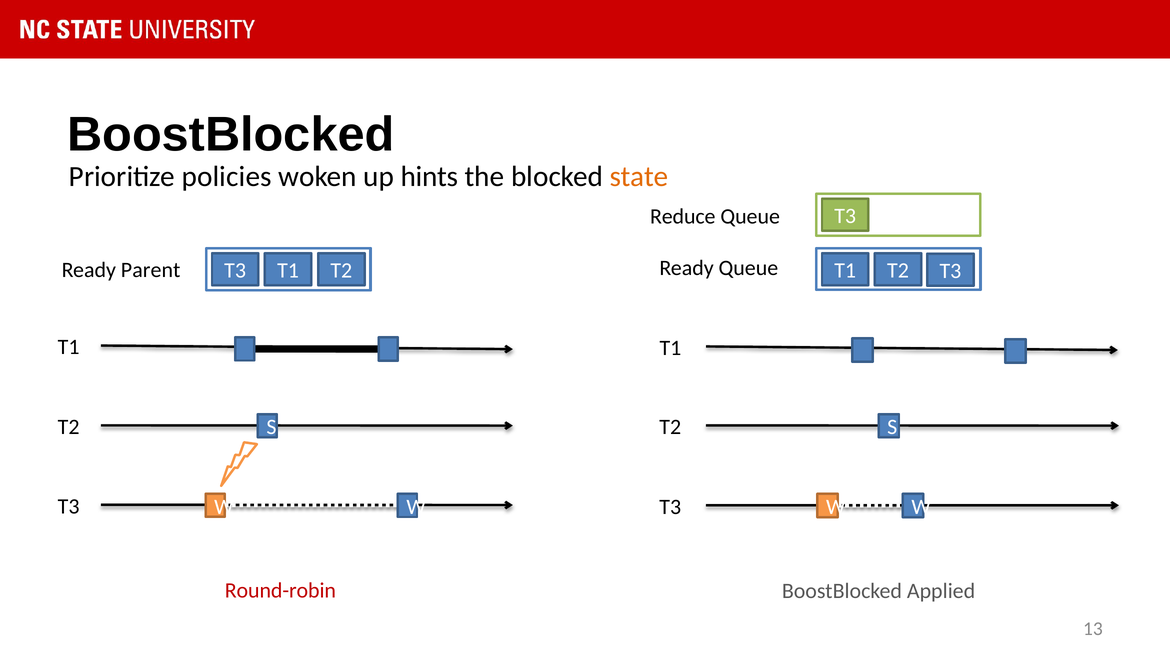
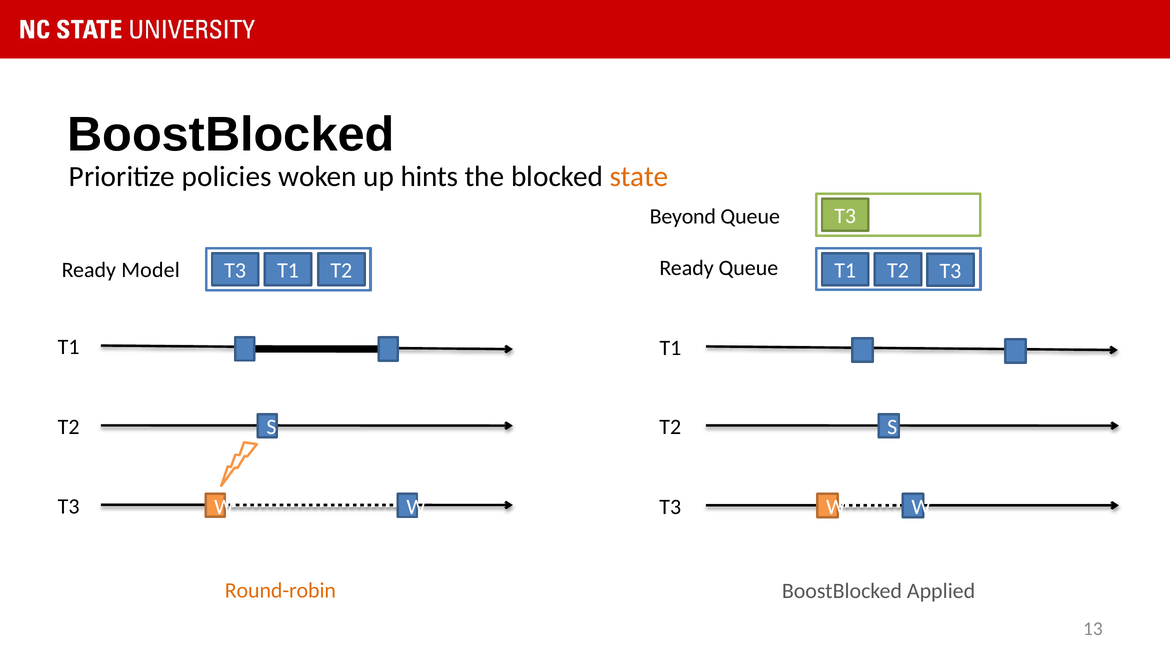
Reduce: Reduce -> Beyond (683, 217)
Parent: Parent -> Model (151, 270)
Round-robin colour: red -> orange (280, 591)
